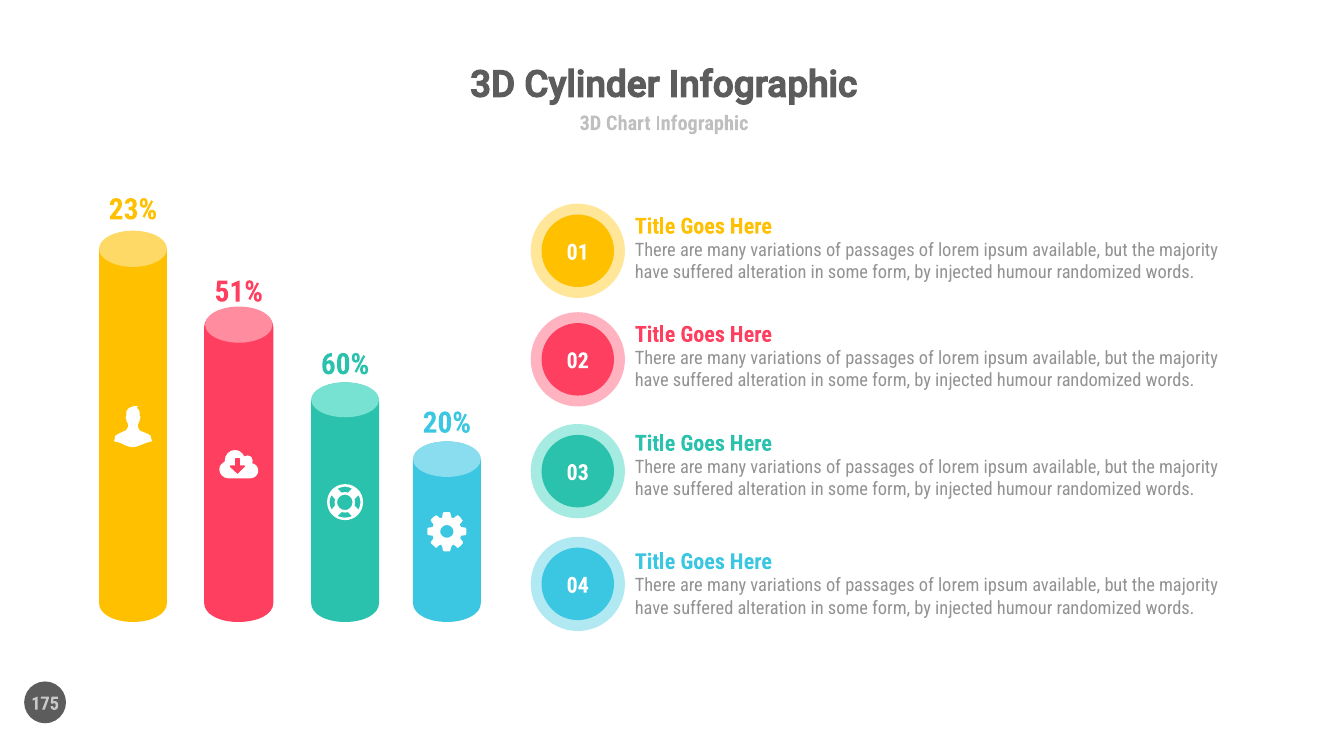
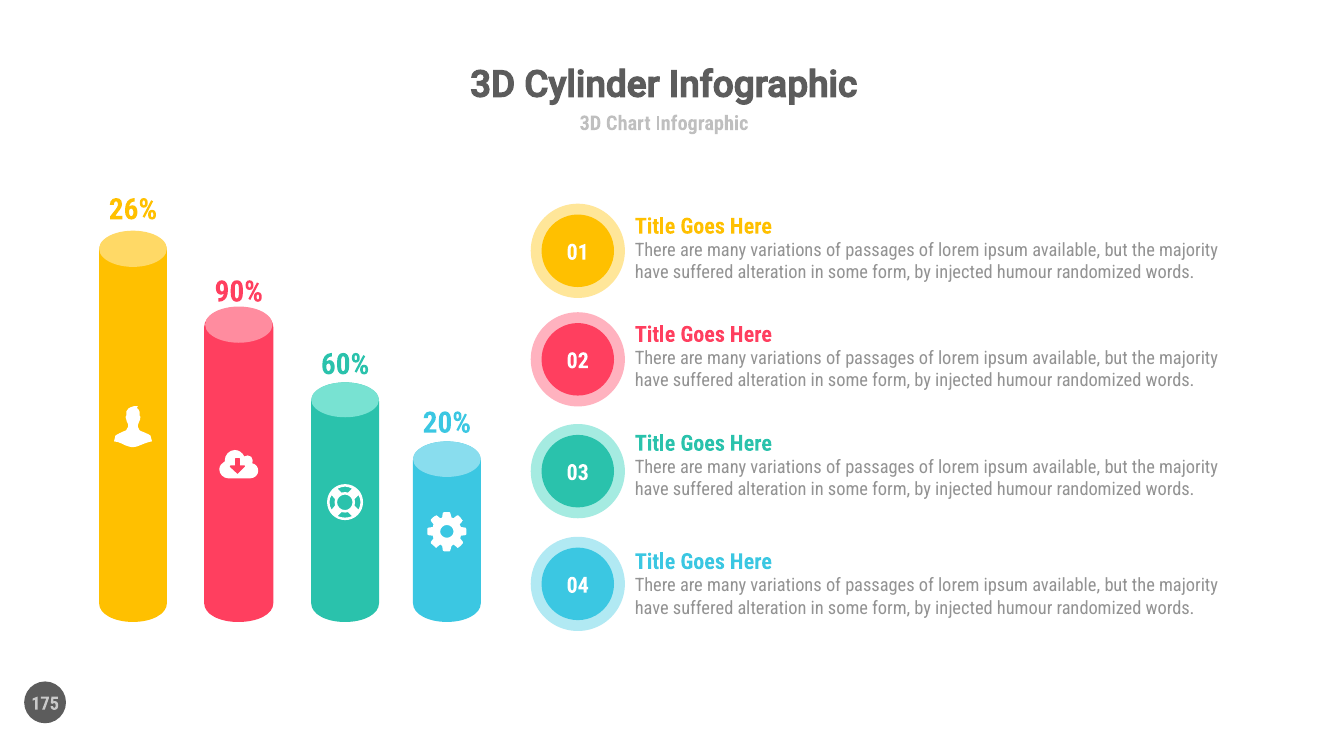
23%: 23% -> 26% (133, 210)
51%: 51% -> 90% (239, 292)
